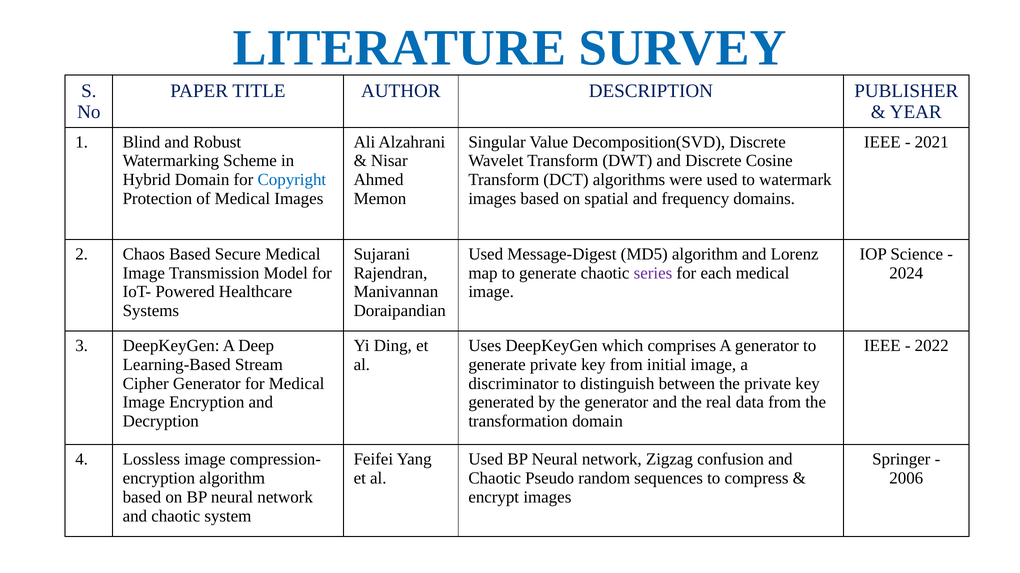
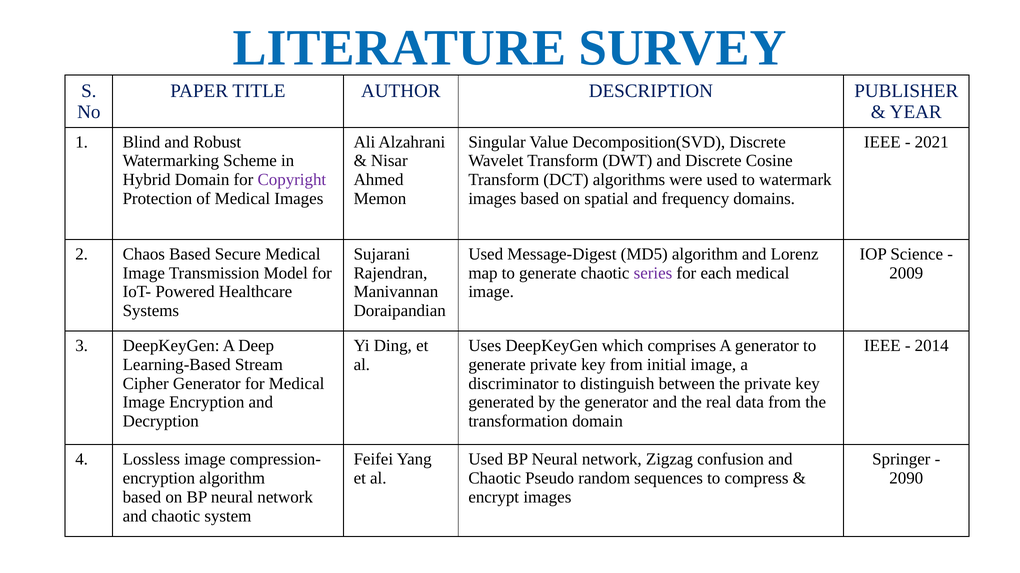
Copyright colour: blue -> purple (292, 180)
2024: 2024 -> 2009 (906, 273)
2022: 2022 -> 2014 (932, 346)
2006: 2006 -> 2090 (906, 479)
